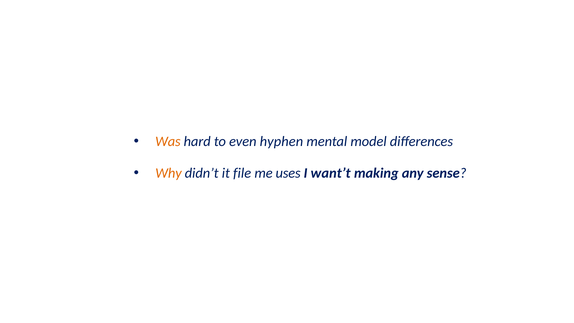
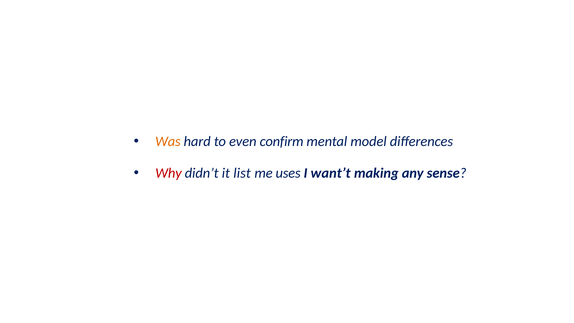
hyphen: hyphen -> confirm (282, 141)
Why colour: orange -> red (168, 173)
file: file -> list (242, 173)
